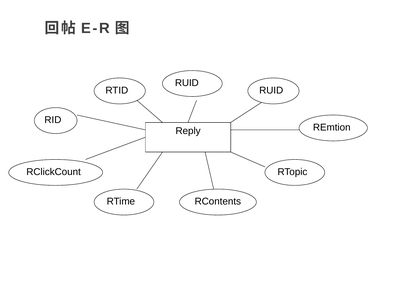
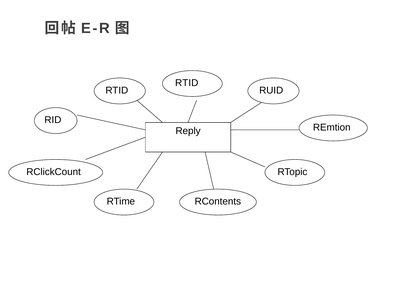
RUID: RUID -> RTID (187, 83)
